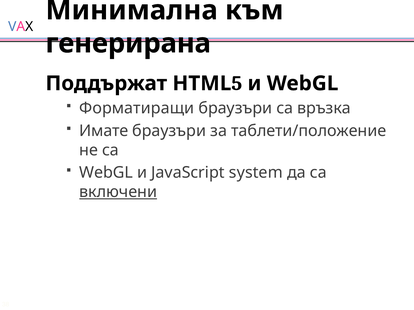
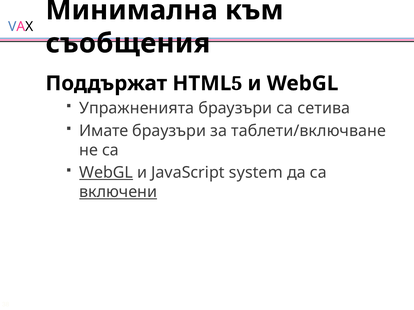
генерирана: генерирана -> съобщения (128, 43)
Форматиращи: Форматиращи -> Упражненията (137, 109)
връзка: връзка -> сетива (324, 109)
таблети/положение: таблети/положение -> таблети/включване (309, 131)
WebGL underline: none -> present (106, 173)
